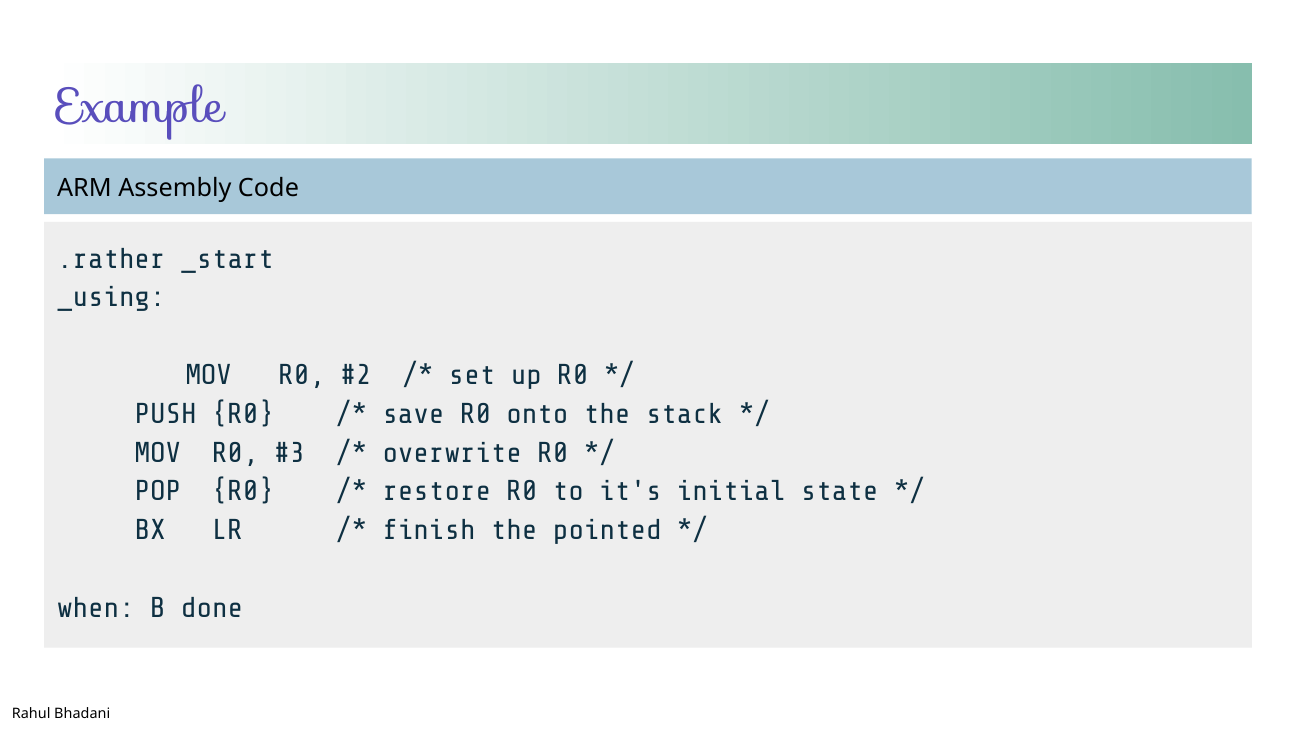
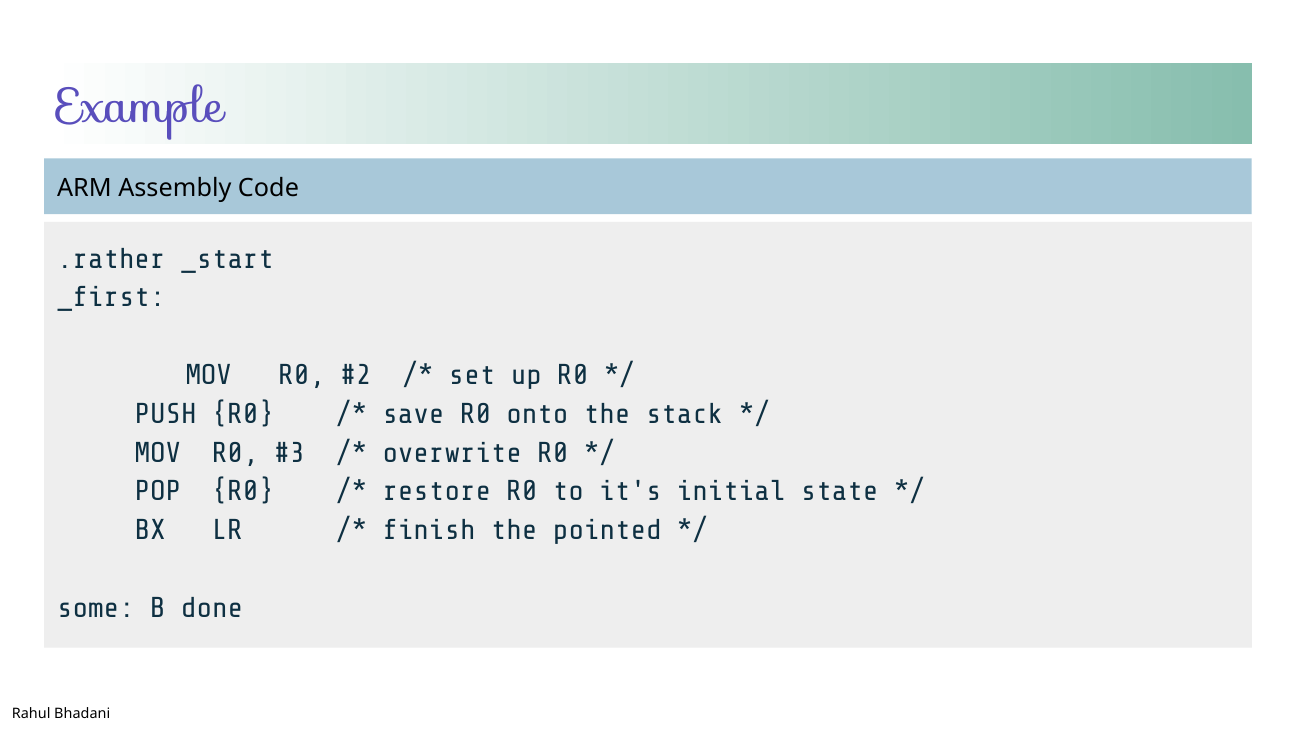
_using: _using -> _first (111, 297)
when: when -> some (96, 608)
